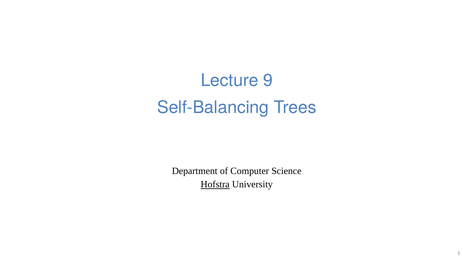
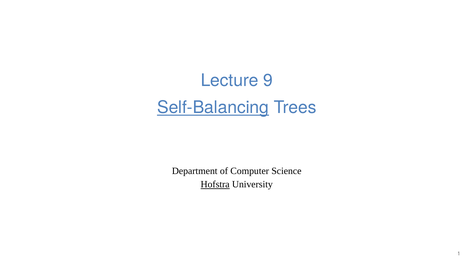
Self-Balancing underline: none -> present (213, 108)
